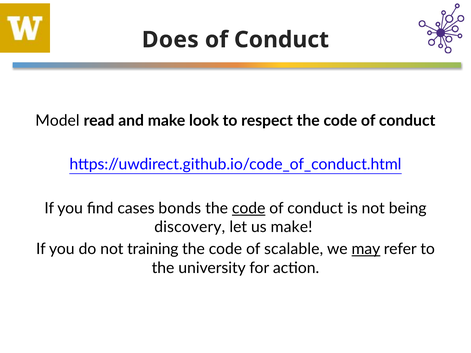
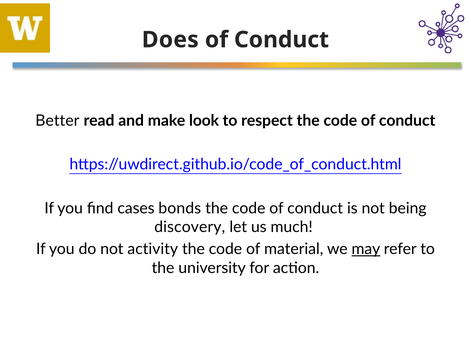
Model: Model -> Better (57, 121)
code underline: present -> none (249, 208)
us make: make -> much (292, 227)
training: training -> activity (153, 249)
scalable: scalable -> material (294, 249)
